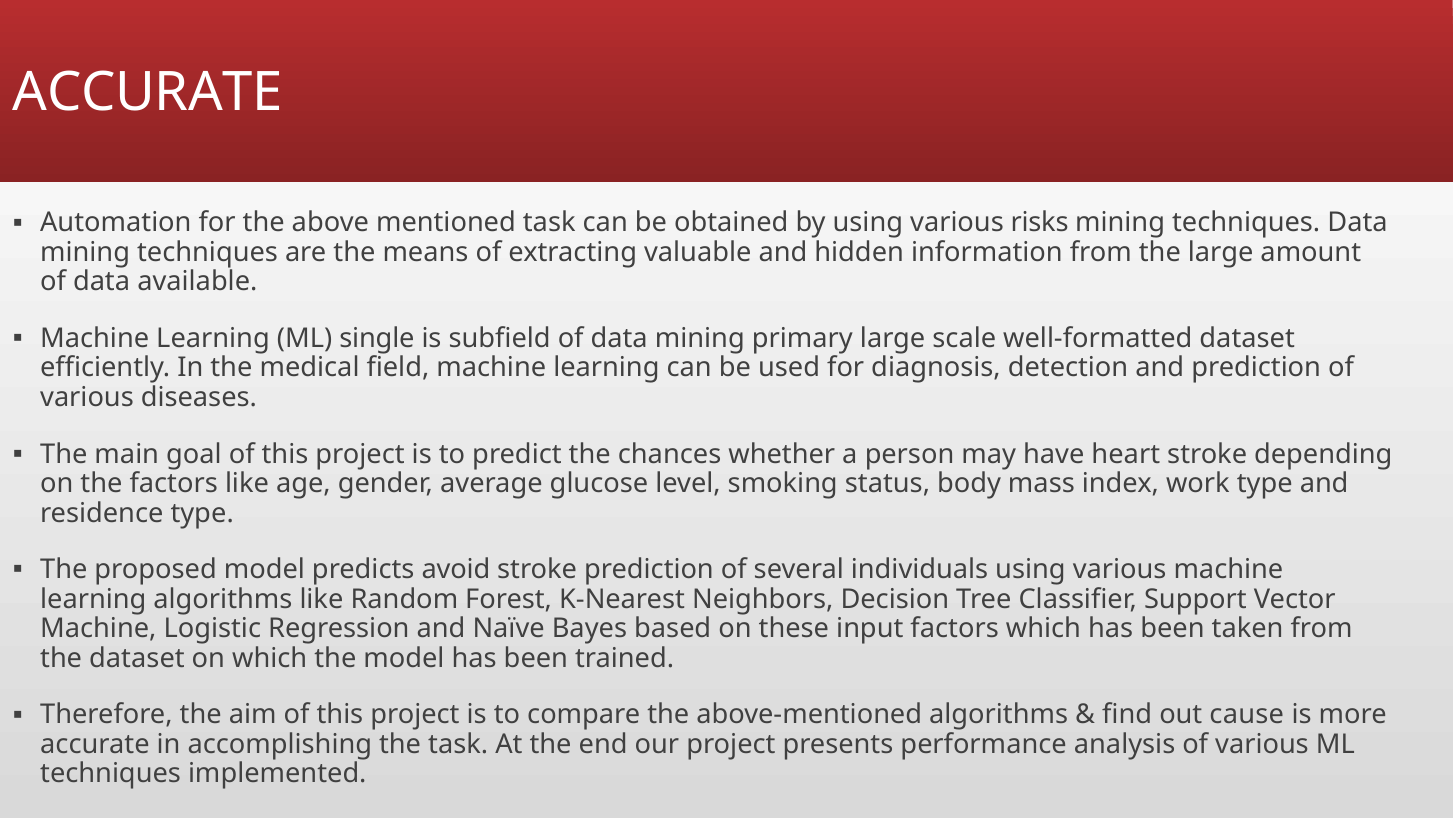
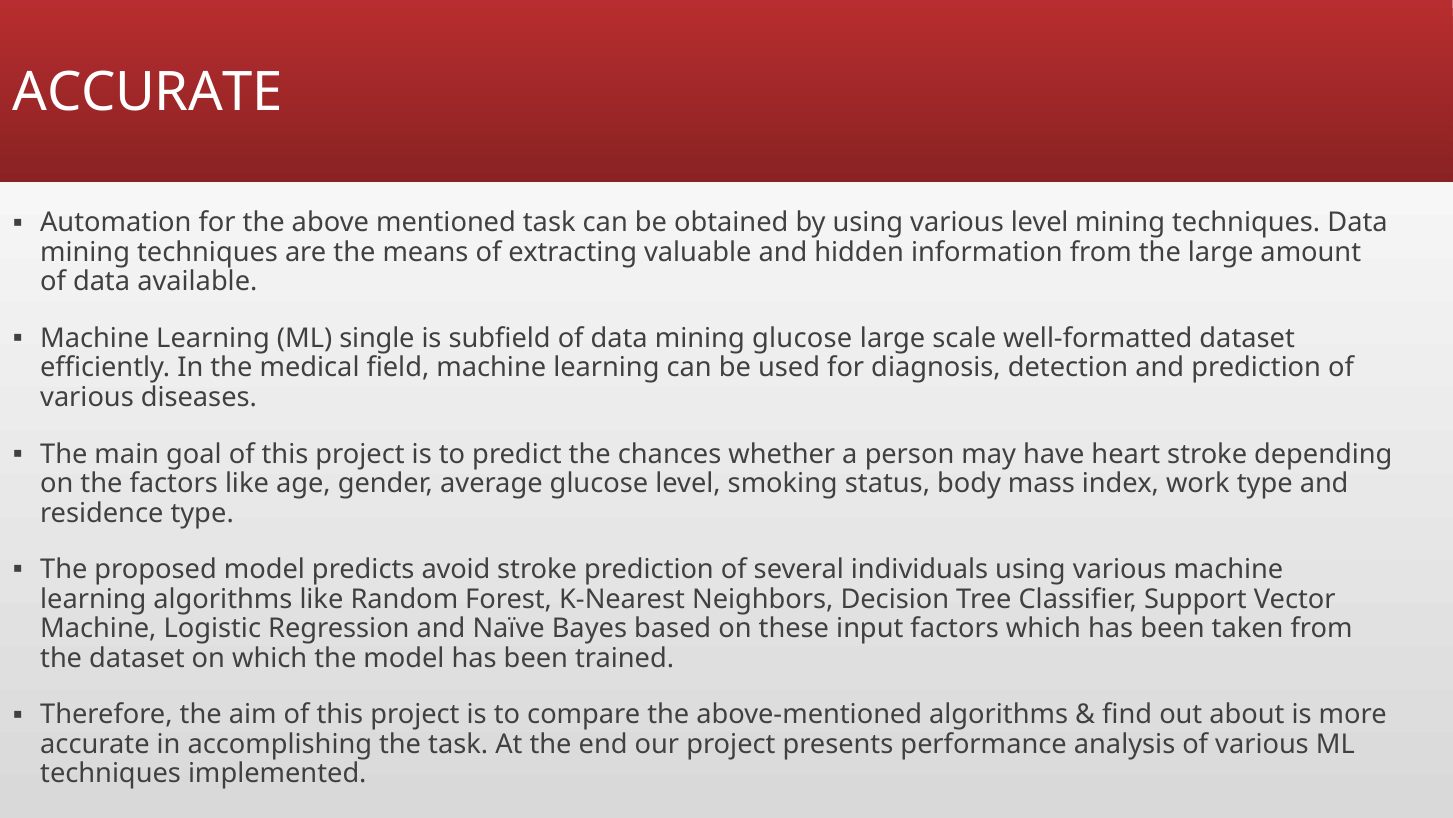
various risks: risks -> level (1040, 223)
mining primary: primary -> glucose (802, 338)
cause: cause -> about (1247, 714)
